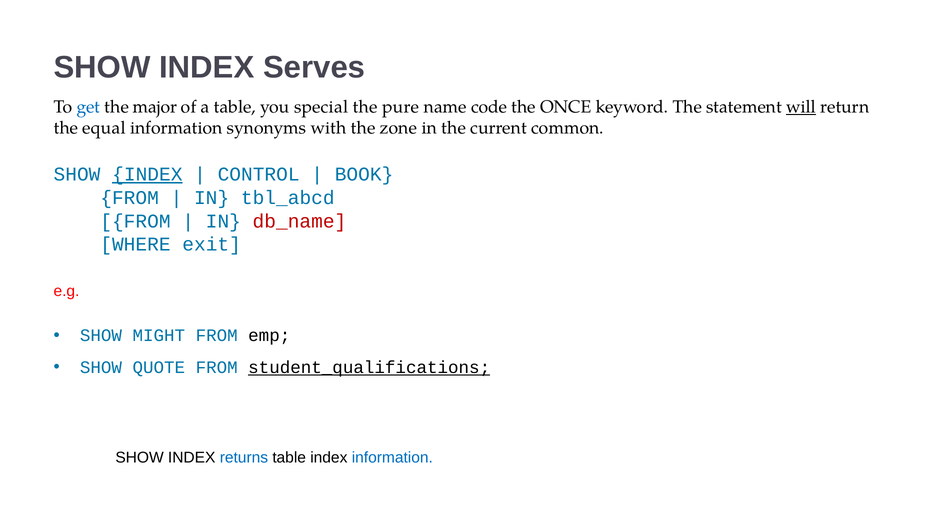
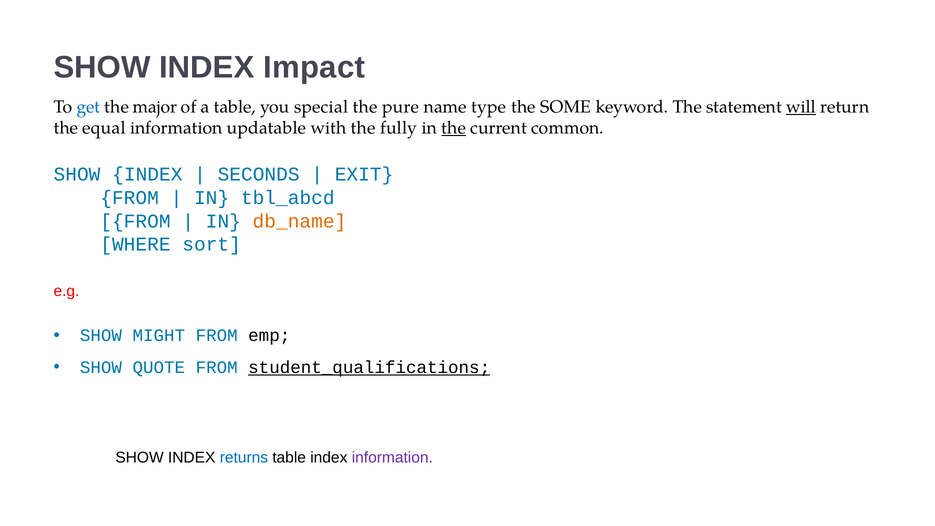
Serves: Serves -> Impact (314, 68)
code: code -> type (489, 107)
ONCE: ONCE -> SOME (566, 107)
synonyms: synonyms -> updatable (266, 128)
zone: zone -> fully (399, 128)
the underline: none -> present (454, 128)
INDEX underline: present -> none (147, 174)
CONTROL: CONTROL -> SECONDS (259, 174)
BOOK: BOOK -> EXIT (364, 174)
db_name colour: red -> orange (299, 221)
exit: exit -> sort (212, 245)
information colour: blue -> purple (392, 457)
